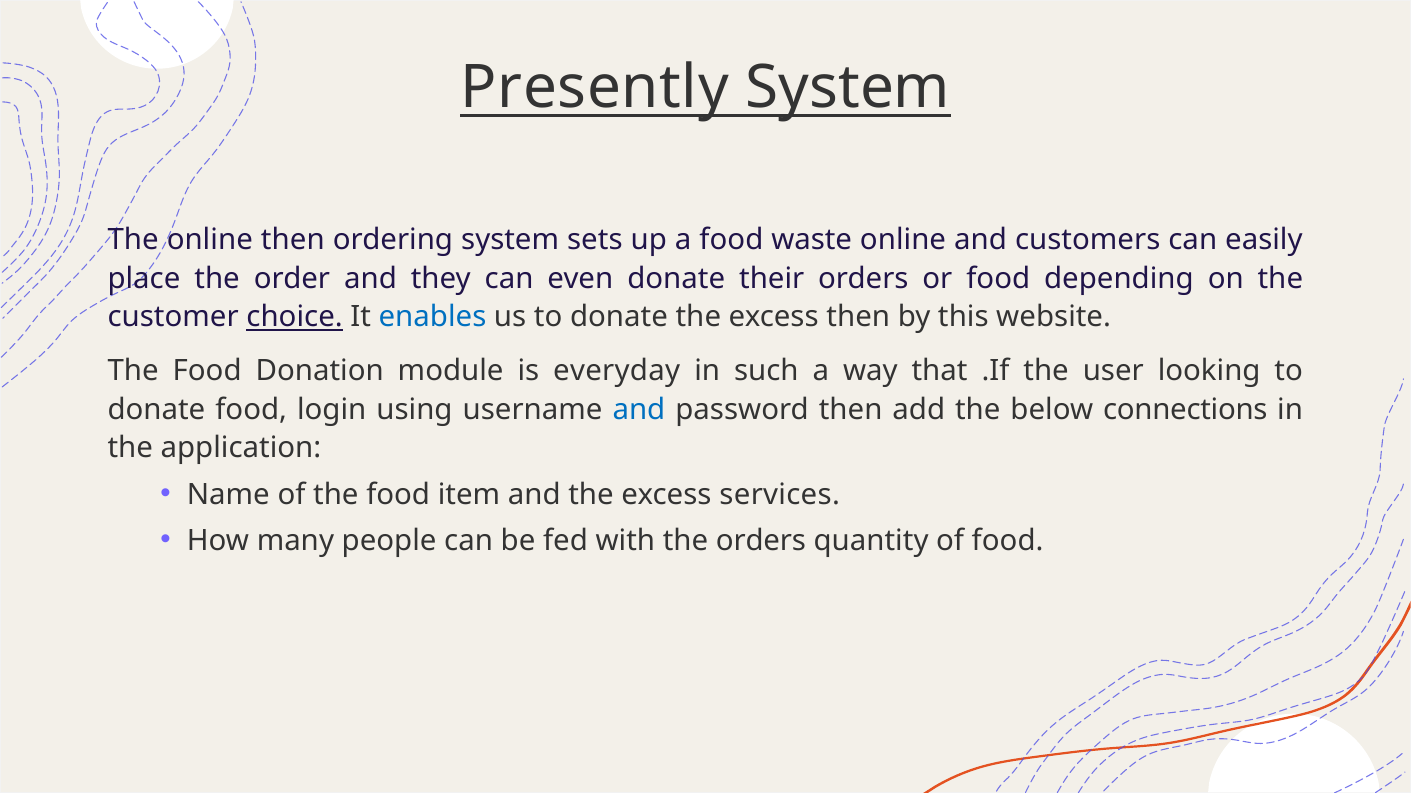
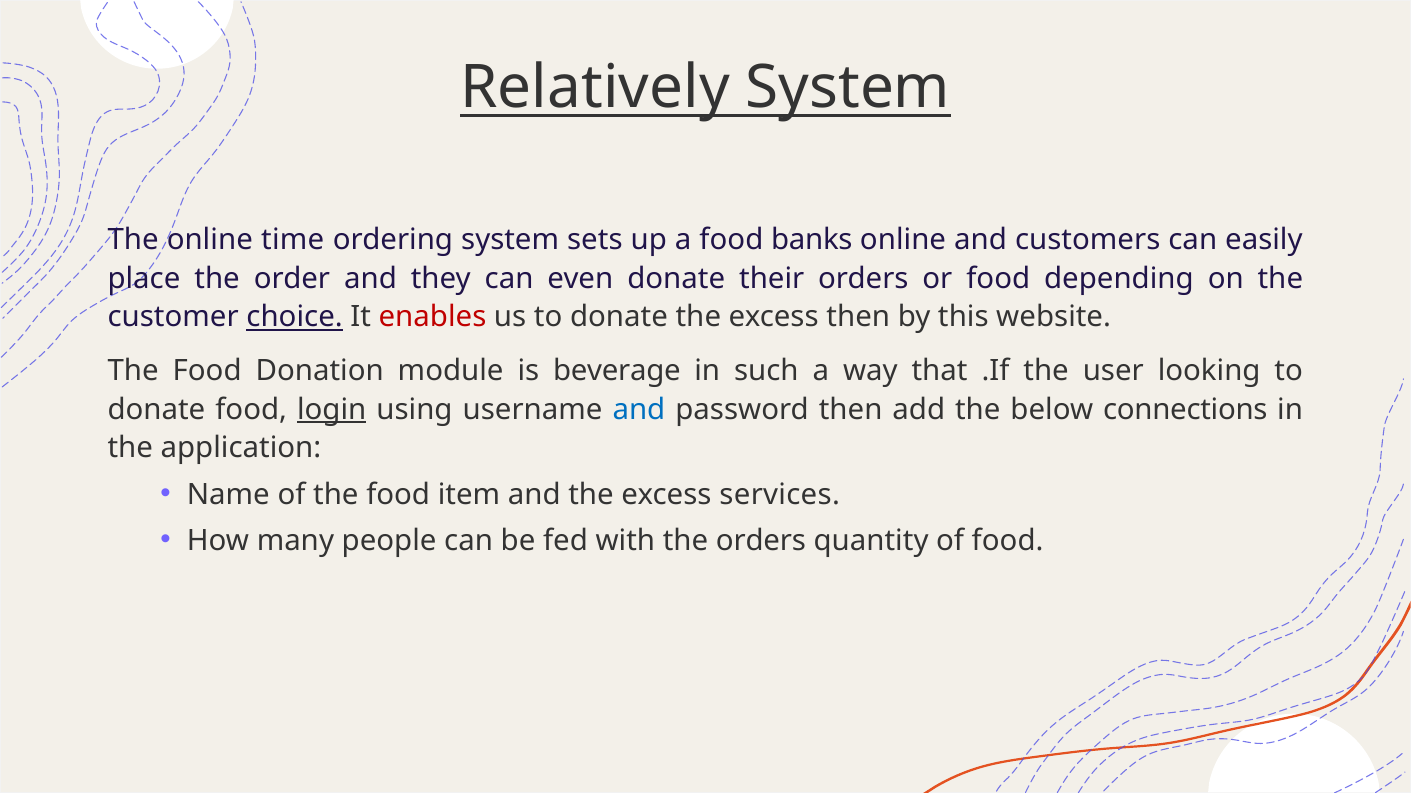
Presently: Presently -> Relatively (595, 88)
online then: then -> time (293, 240)
waste: waste -> banks (812, 240)
enables colour: blue -> red (433, 317)
everyday: everyday -> beverage (617, 371)
login underline: none -> present (332, 410)
